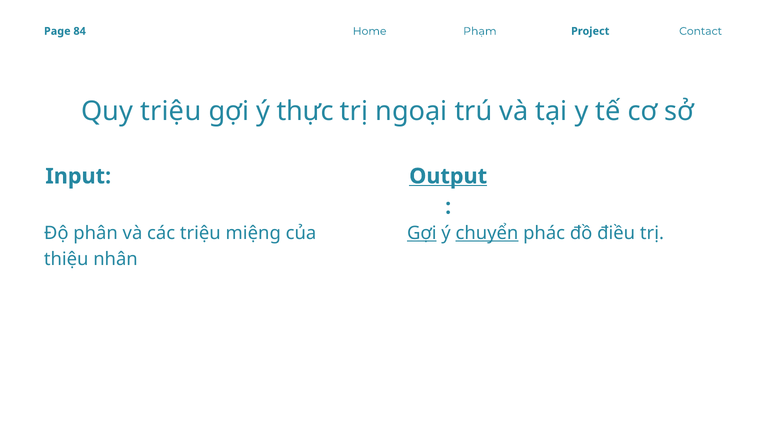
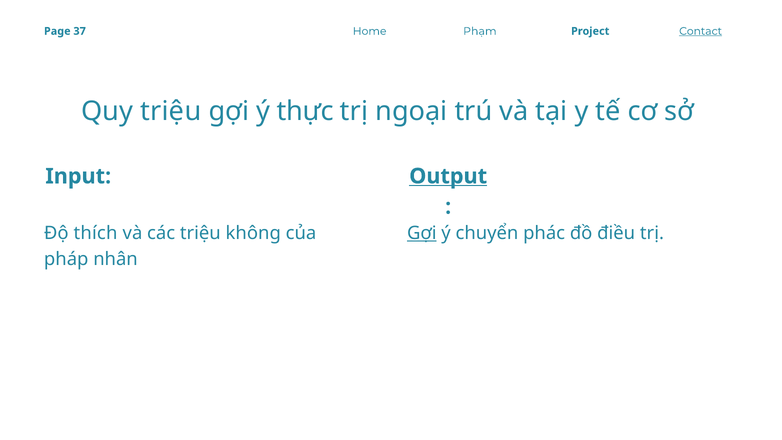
Contact underline: none -> present (701, 31)
84: 84 -> 37 (80, 31)
phân: phân -> thích (95, 233)
miệng: miệng -> không (253, 233)
chuyển underline: present -> none (487, 233)
thiệu: thiệu -> pháp (66, 259)
